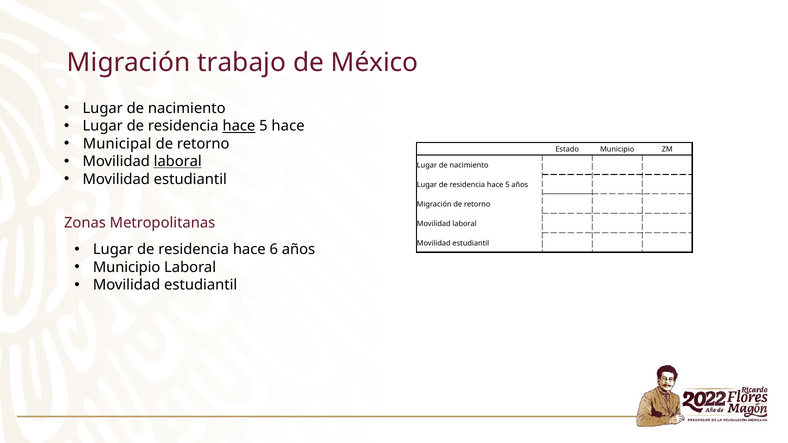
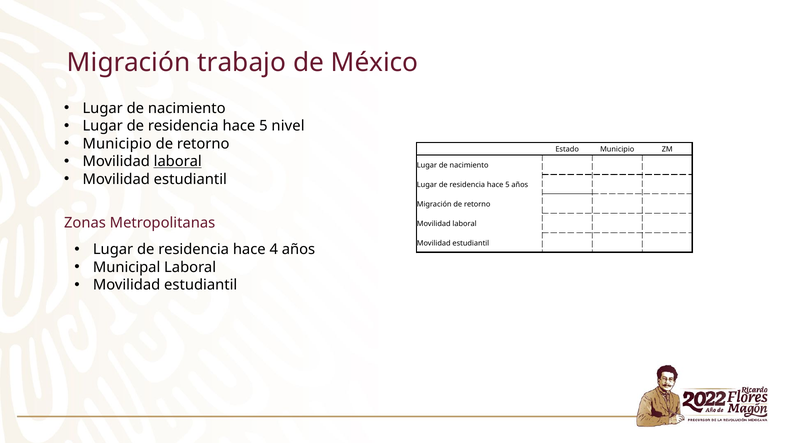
hace underline: present -> none (239, 126)
5 hace: hace -> nivel (288, 126)
Municipal: Municipal -> Municipio (117, 144)
6: 6 -> 4 (274, 250)
Municipio: Municipio -> Municipal (127, 267)
